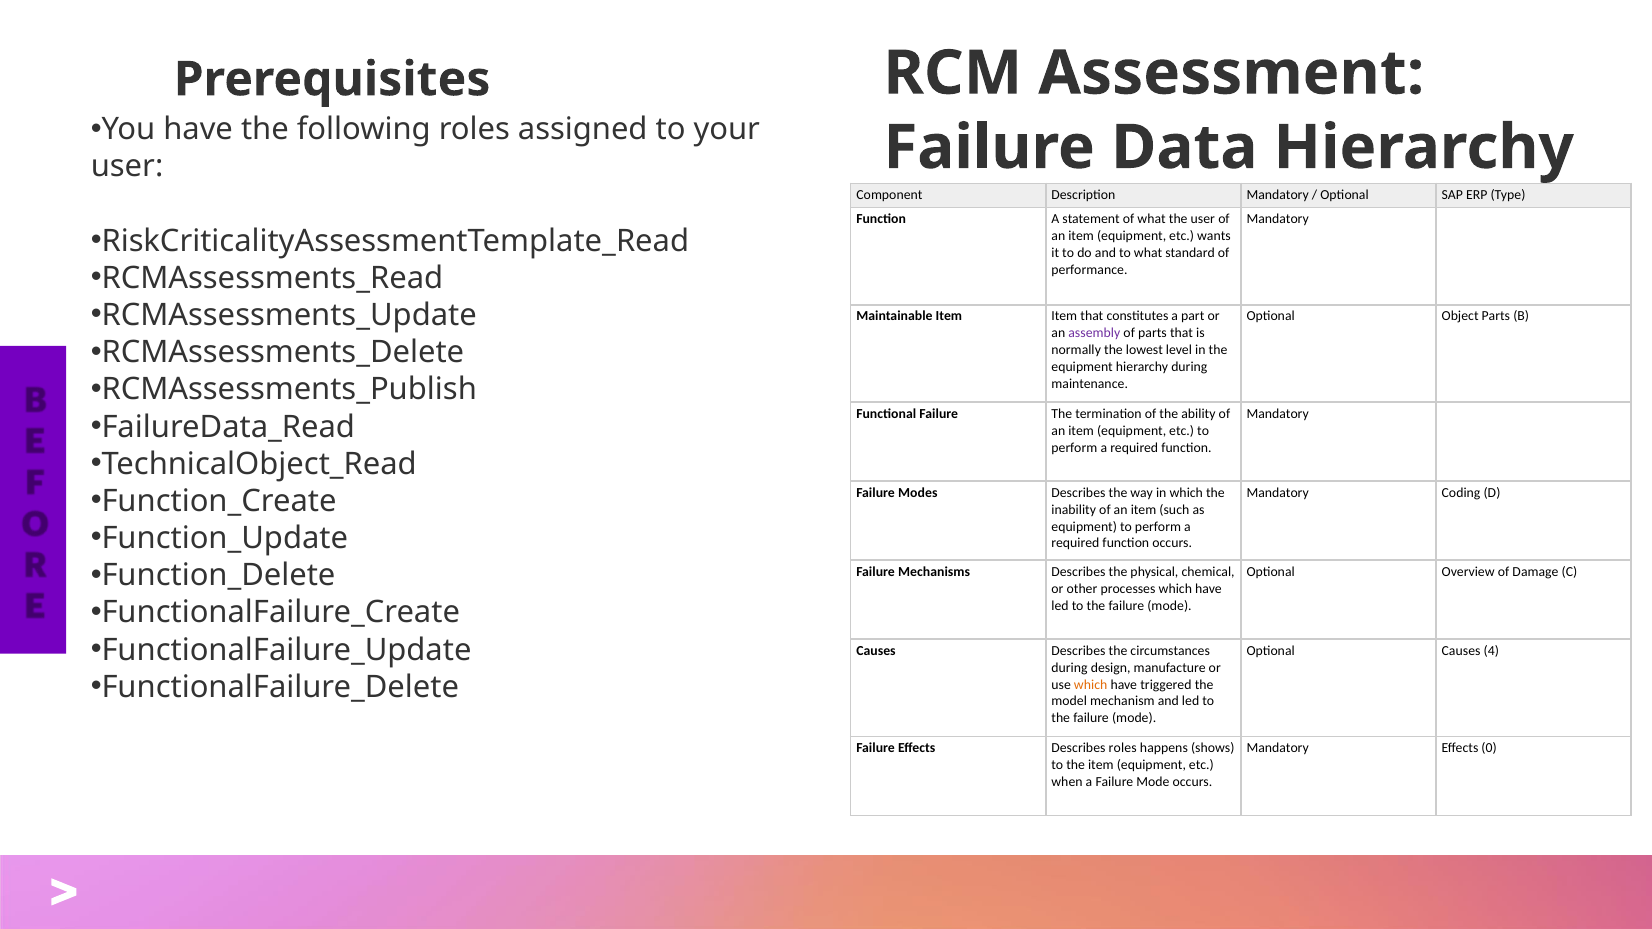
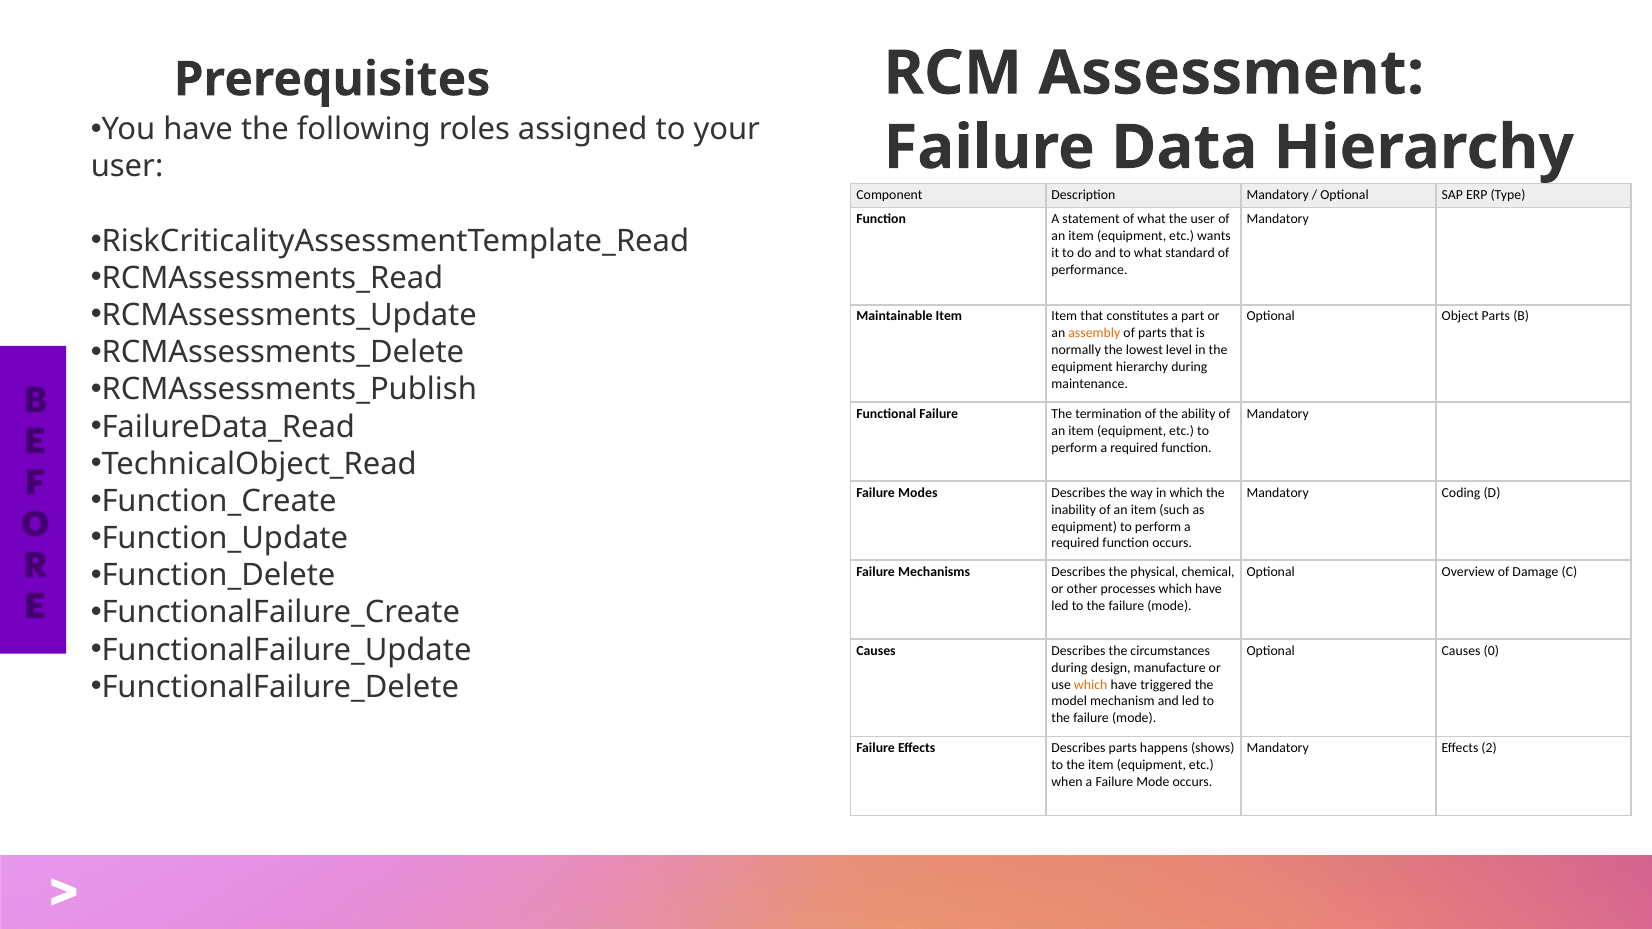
assembly colour: purple -> orange (1094, 333)
4: 4 -> 0 (1491, 651)
Describes roles: roles -> parts (1123, 748)
0: 0 -> 2 (1489, 748)
